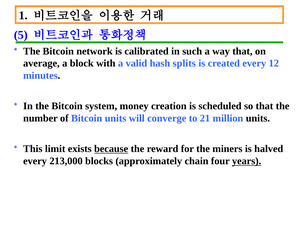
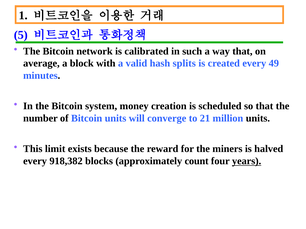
12: 12 -> 49 (274, 63)
because underline: present -> none (111, 149)
213,000: 213,000 -> 918,382 (66, 161)
chain: chain -> count (197, 161)
